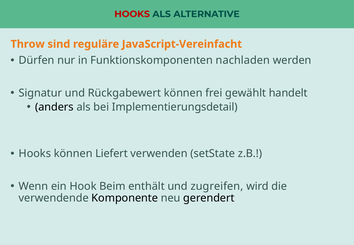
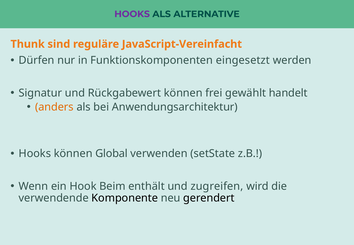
HOOKS colour: red -> purple (132, 14)
Throw: Throw -> Thunk (28, 44)
nachladen: nachladen -> eingesetzt (243, 60)
anders colour: black -> orange (54, 107)
Implementierungsdetail: Implementierungsdetail -> Anwendungsarchitektur (175, 107)
Liefert: Liefert -> Global (112, 154)
